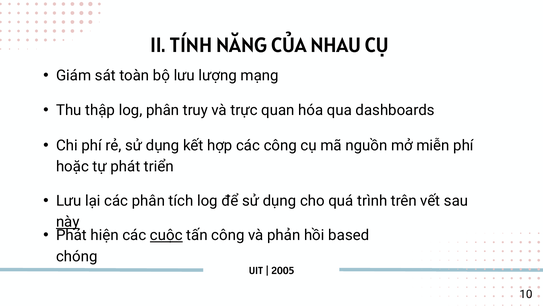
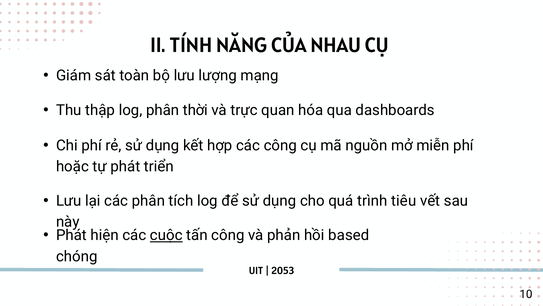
truy: truy -> thời (195, 110)
trên: trên -> tiêu (404, 201)
này underline: present -> none (68, 222)
2005: 2005 -> 2053 (283, 270)
